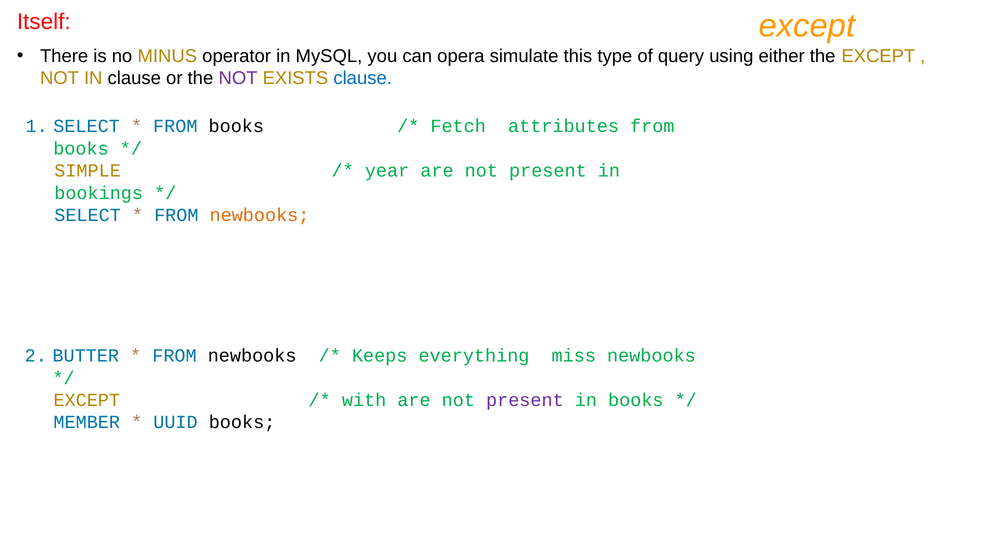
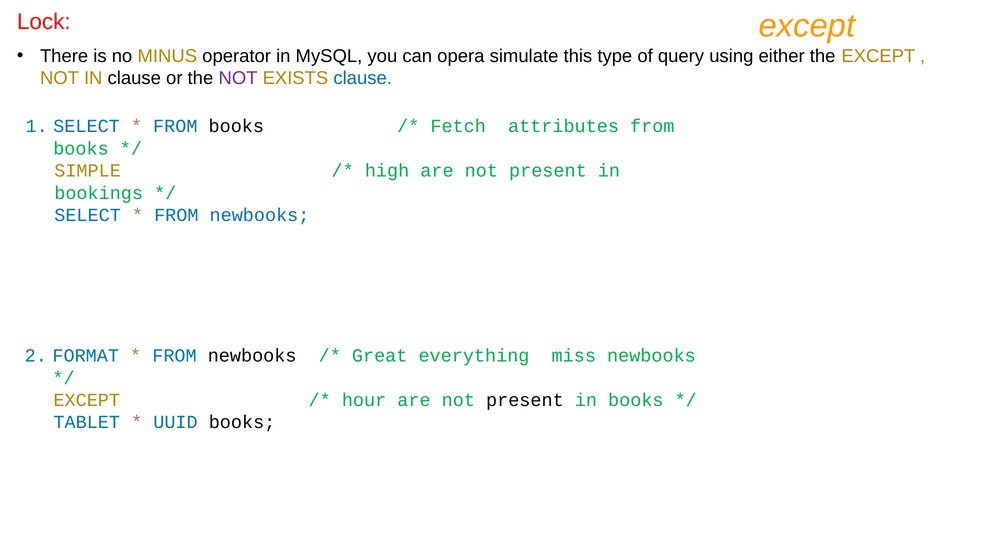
Itself: Itself -> Lock (44, 22)
year: year -> high (387, 171)
newbooks colour: orange -> blue (260, 215)
BUTTER: BUTTER -> FORMAT (86, 355)
Keeps: Keeps -> Great (380, 355)
with: with -> hour (364, 400)
present colour: purple -> black (525, 400)
MEMBER: MEMBER -> TABLET (87, 422)
